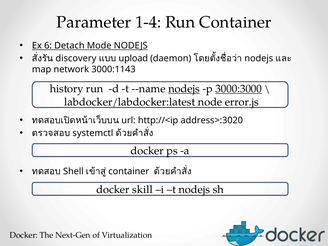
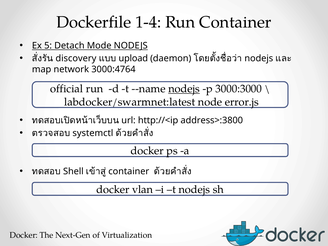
Parameter: Parameter -> Dockerfile (94, 22)
6: 6 -> 5 (48, 46)
3000:1143: 3000:1143 -> 3000:4764 (113, 69)
history: history -> official (67, 89)
3000:3000 underline: present -> none (239, 89)
labdocker/labdocker:latest: labdocker/labdocker:latest -> labdocker/swarmnet:latest (130, 102)
address>:3020: address>:3020 -> address>:3800 (212, 120)
skill: skill -> vlan (143, 190)
